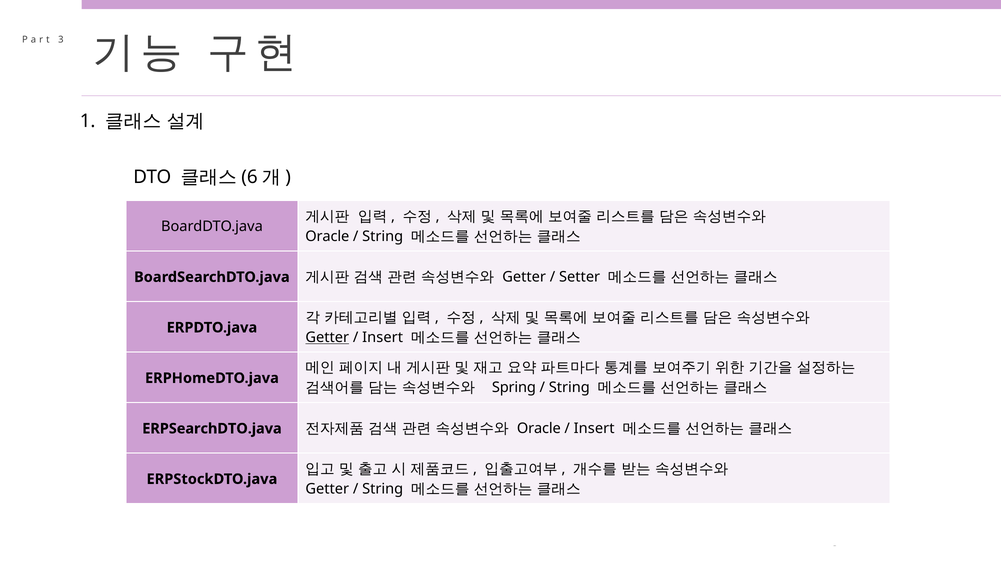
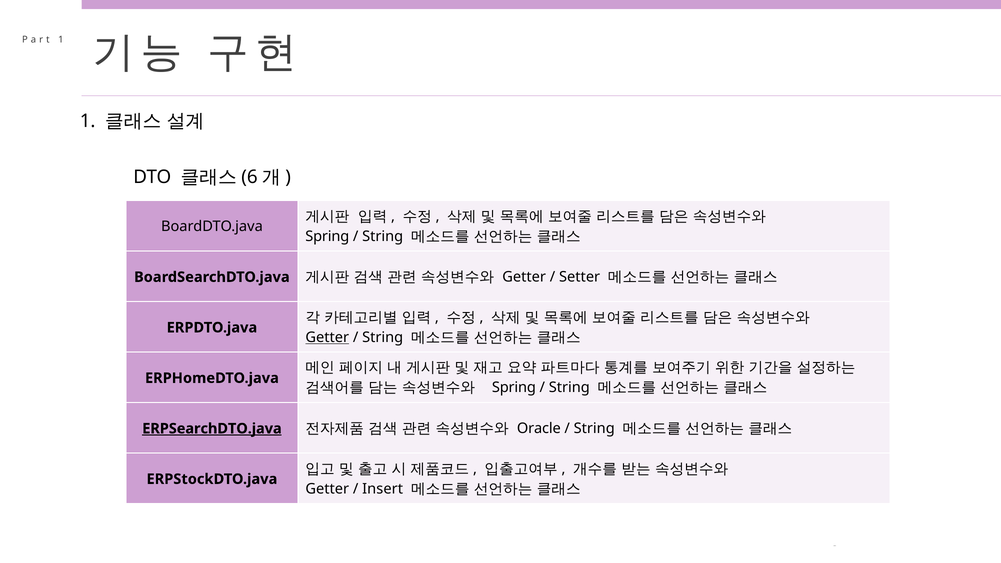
3: 3 -> 1 (61, 40)
Oracle: Oracle -> Spring (327, 237)
Insert: Insert -> String (383, 338)
ERPSearchDTO.java underline: none -> present (212, 429)
Insert: Insert -> String (594, 429)
String: String -> Insert (383, 489)
